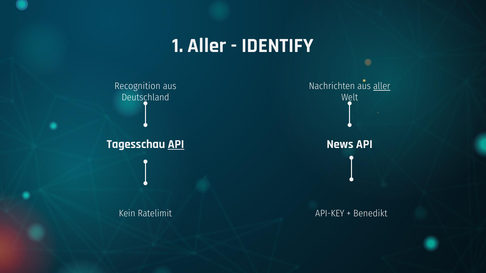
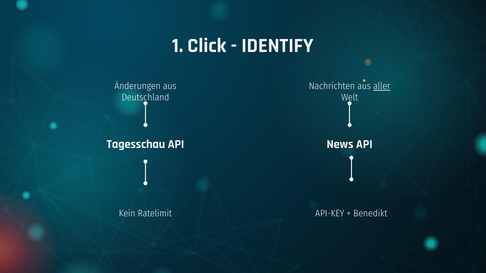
1 Aller: Aller -> Click (207, 46)
Recognition: Recognition -> Änderungen (138, 86)
API underline: present -> none (176, 144)
